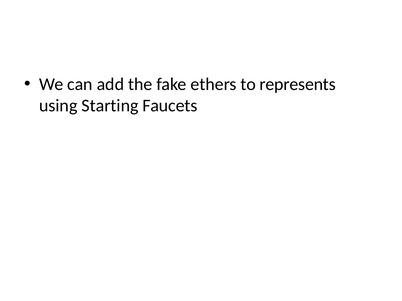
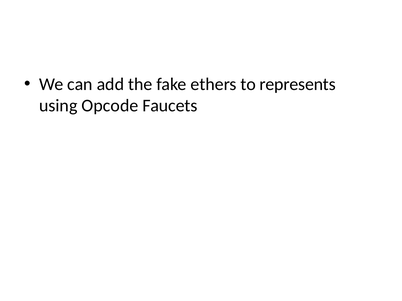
Starting: Starting -> Opcode (110, 106)
